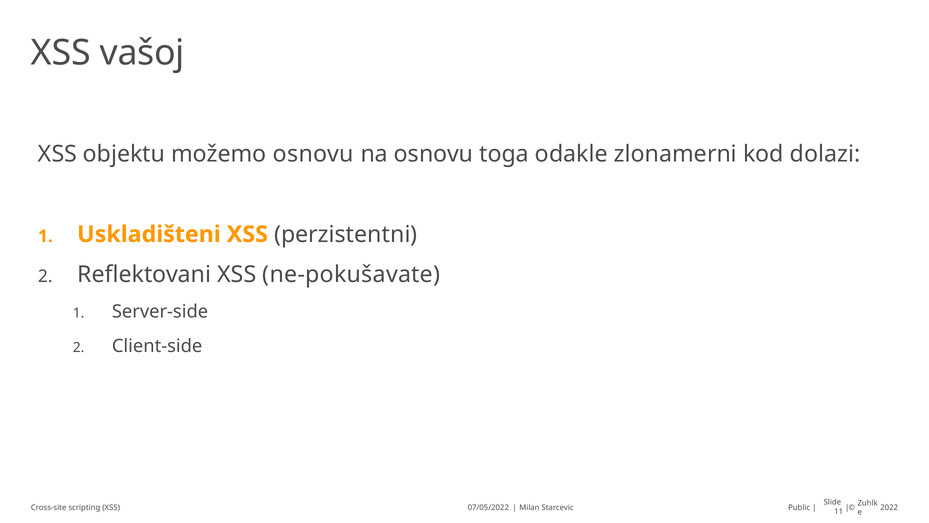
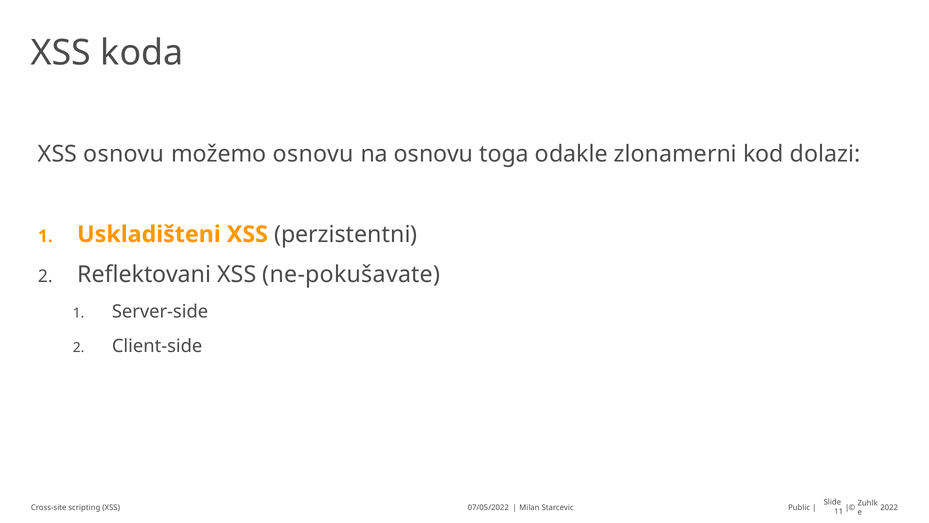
vašoj: vašoj -> koda (142, 53)
XSS objektu: objektu -> osnovu (124, 154)
